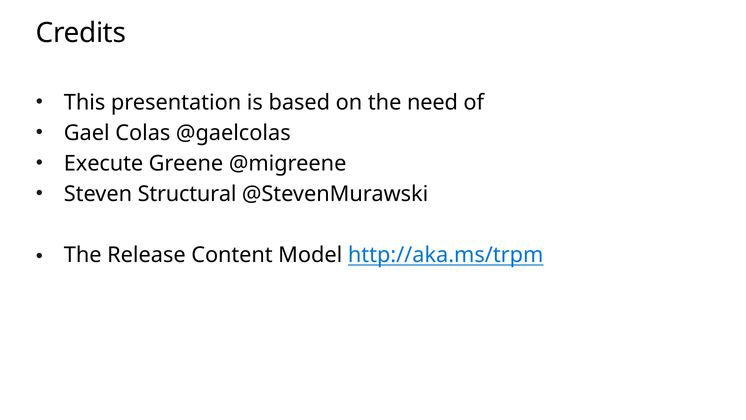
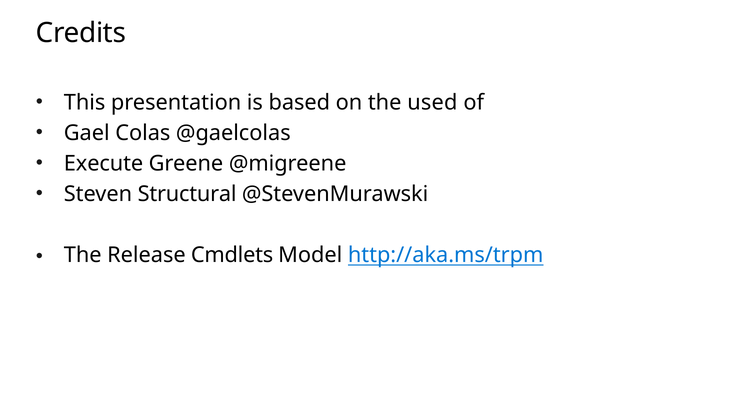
need: need -> used (432, 102)
Content: Content -> Cmdlets (232, 255)
